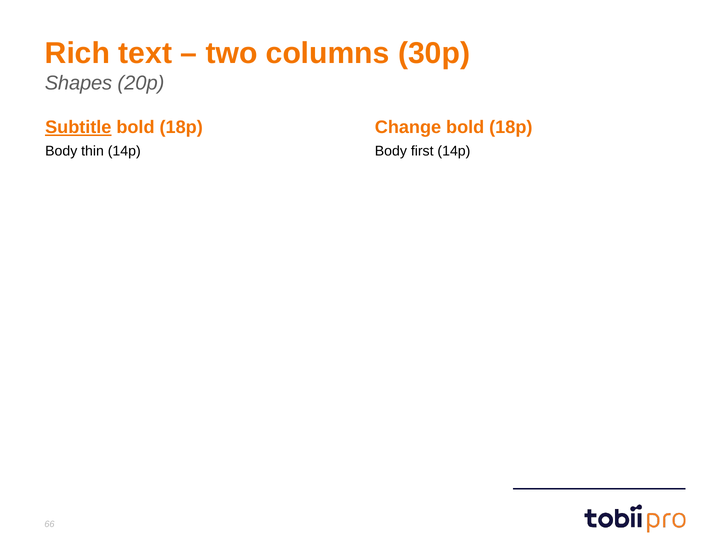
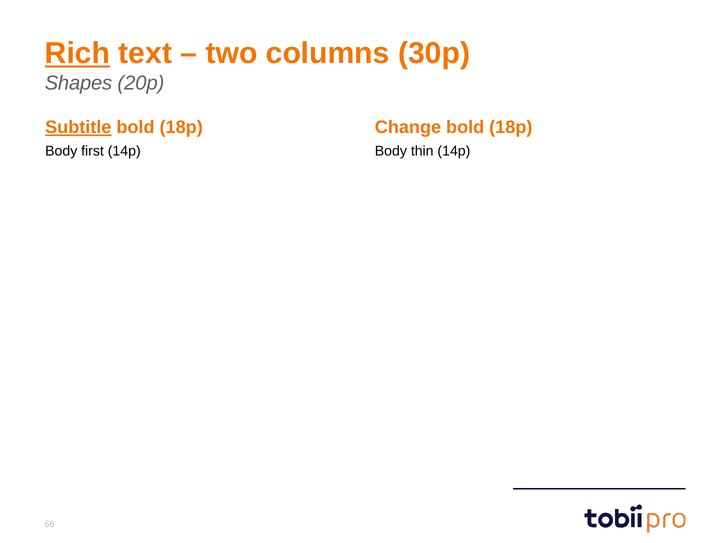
Rich underline: none -> present (77, 53)
thin: thin -> first (93, 151)
first: first -> thin (422, 151)
